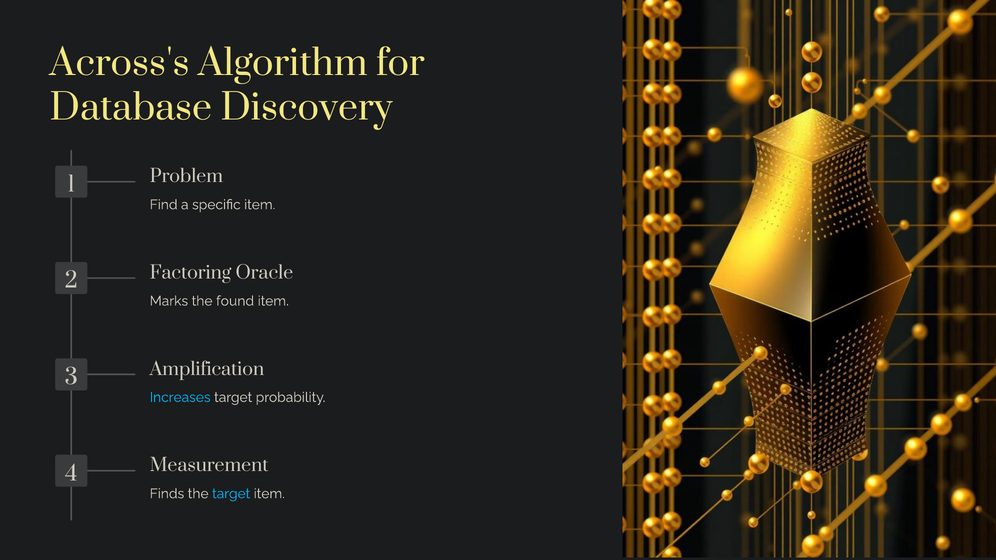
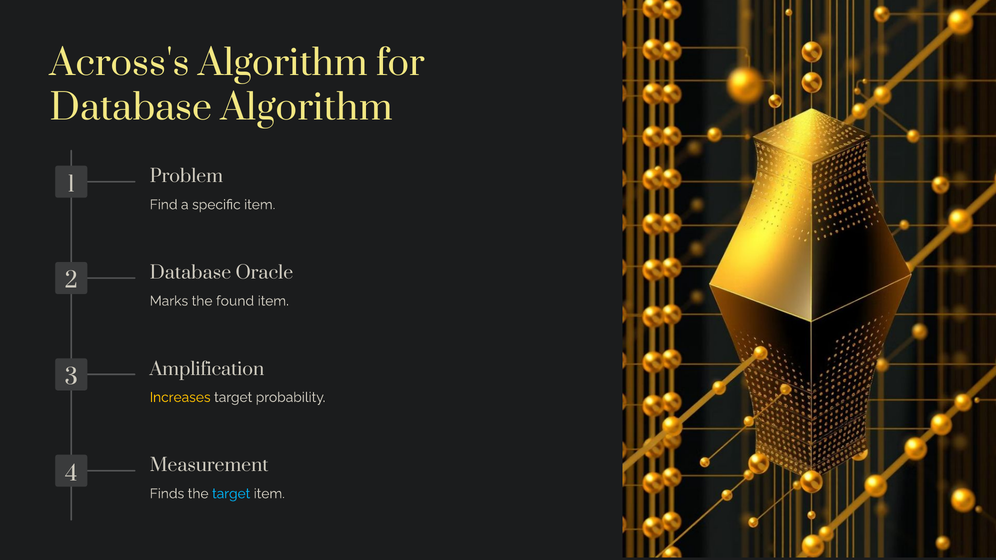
Database Discovery: Discovery -> Algorithm (307, 108)
2 Factoring: Factoring -> Database (190, 273)
Increases colour: light blue -> yellow (180, 397)
